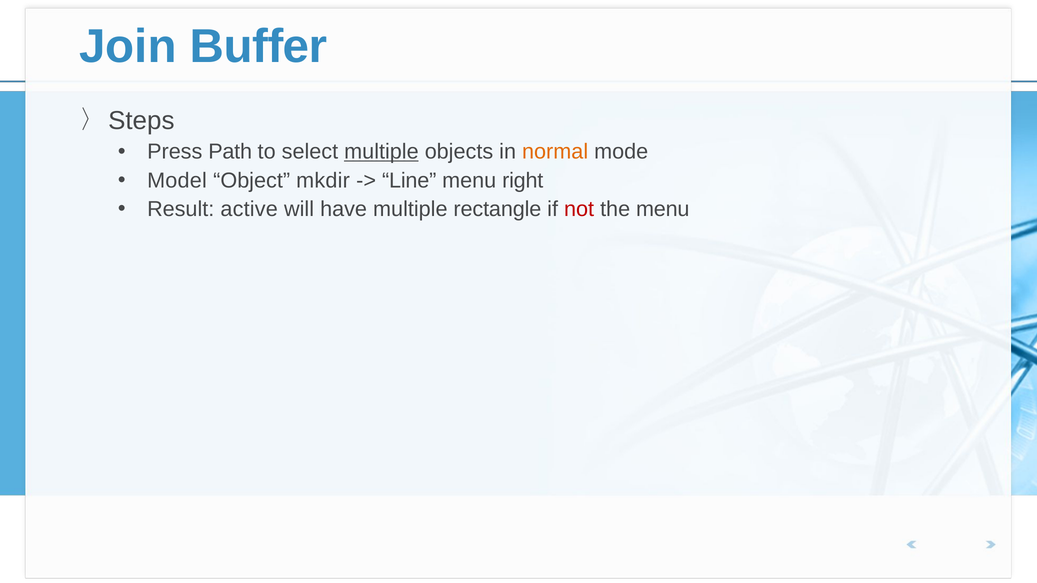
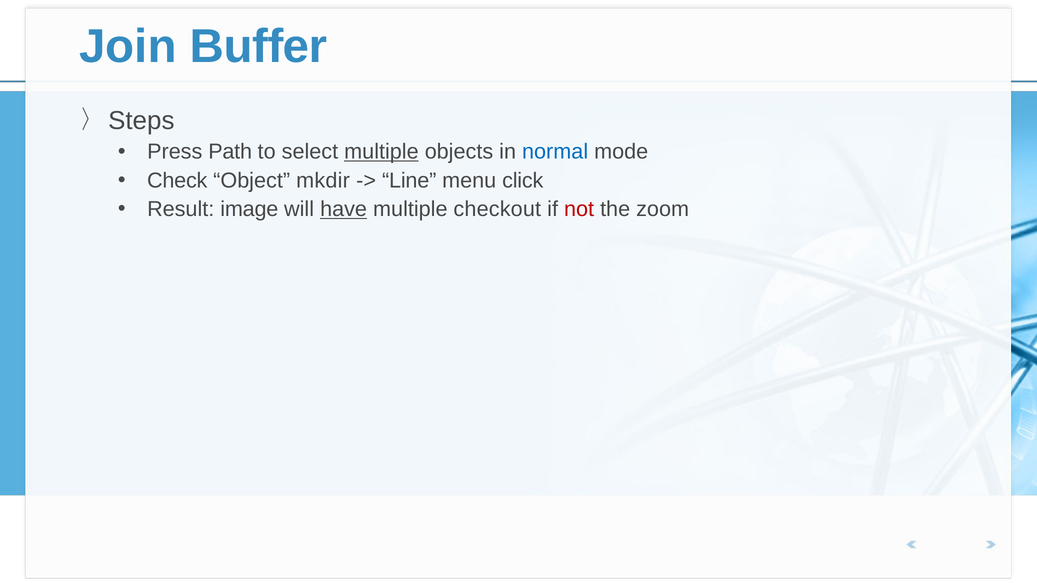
normal colour: orange -> blue (555, 152)
Model: Model -> Check (177, 181)
right: right -> click (523, 181)
active: active -> image (249, 209)
have underline: none -> present (344, 209)
rectangle: rectangle -> checkout (497, 209)
the menu: menu -> zoom (663, 209)
